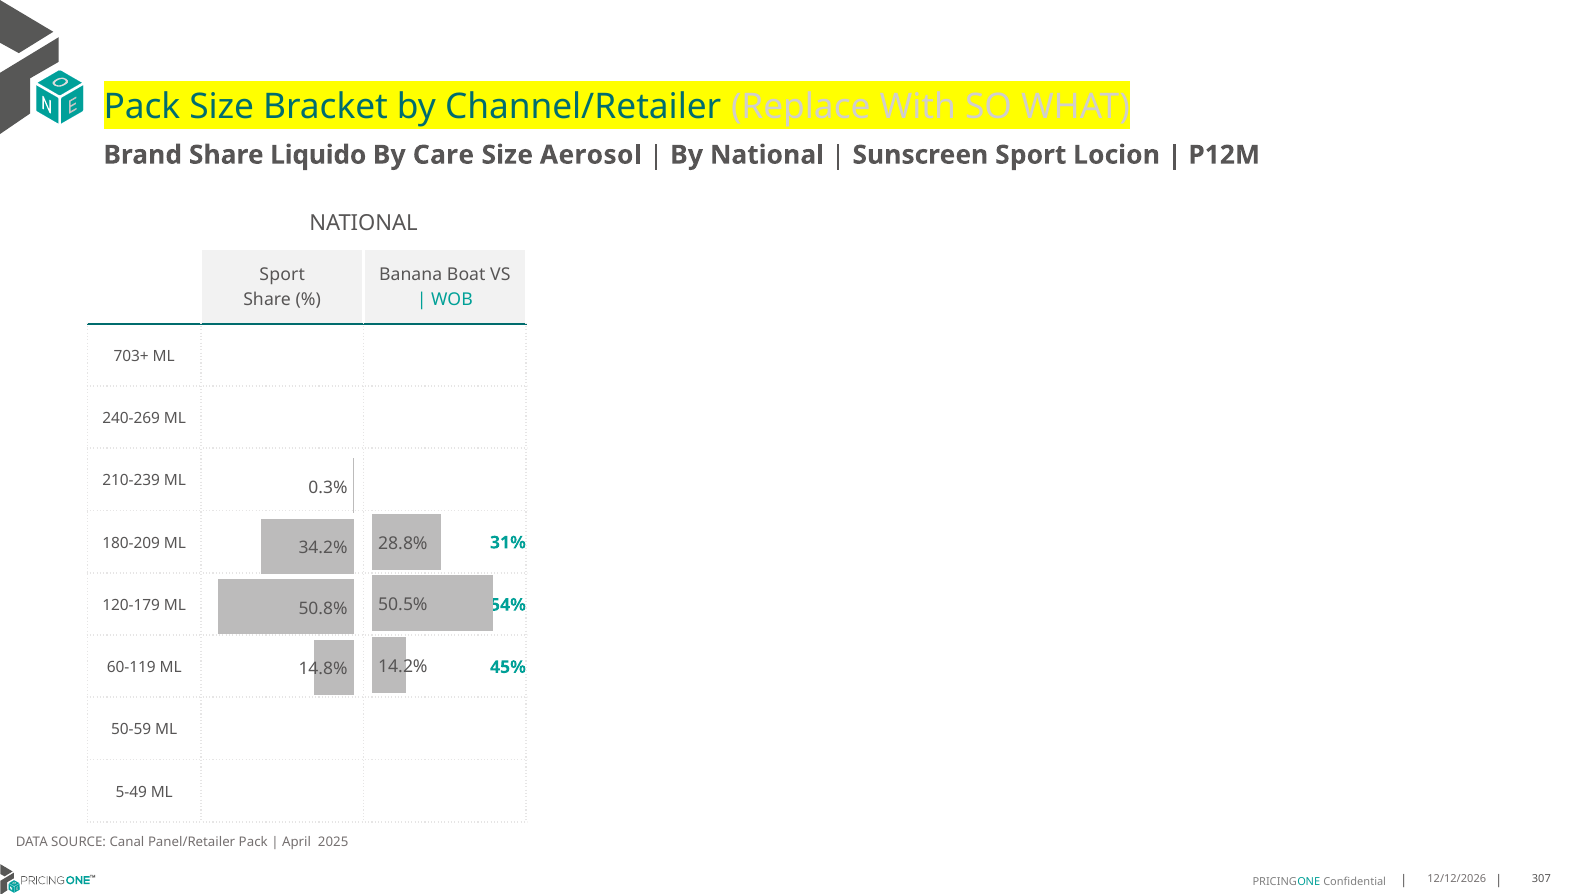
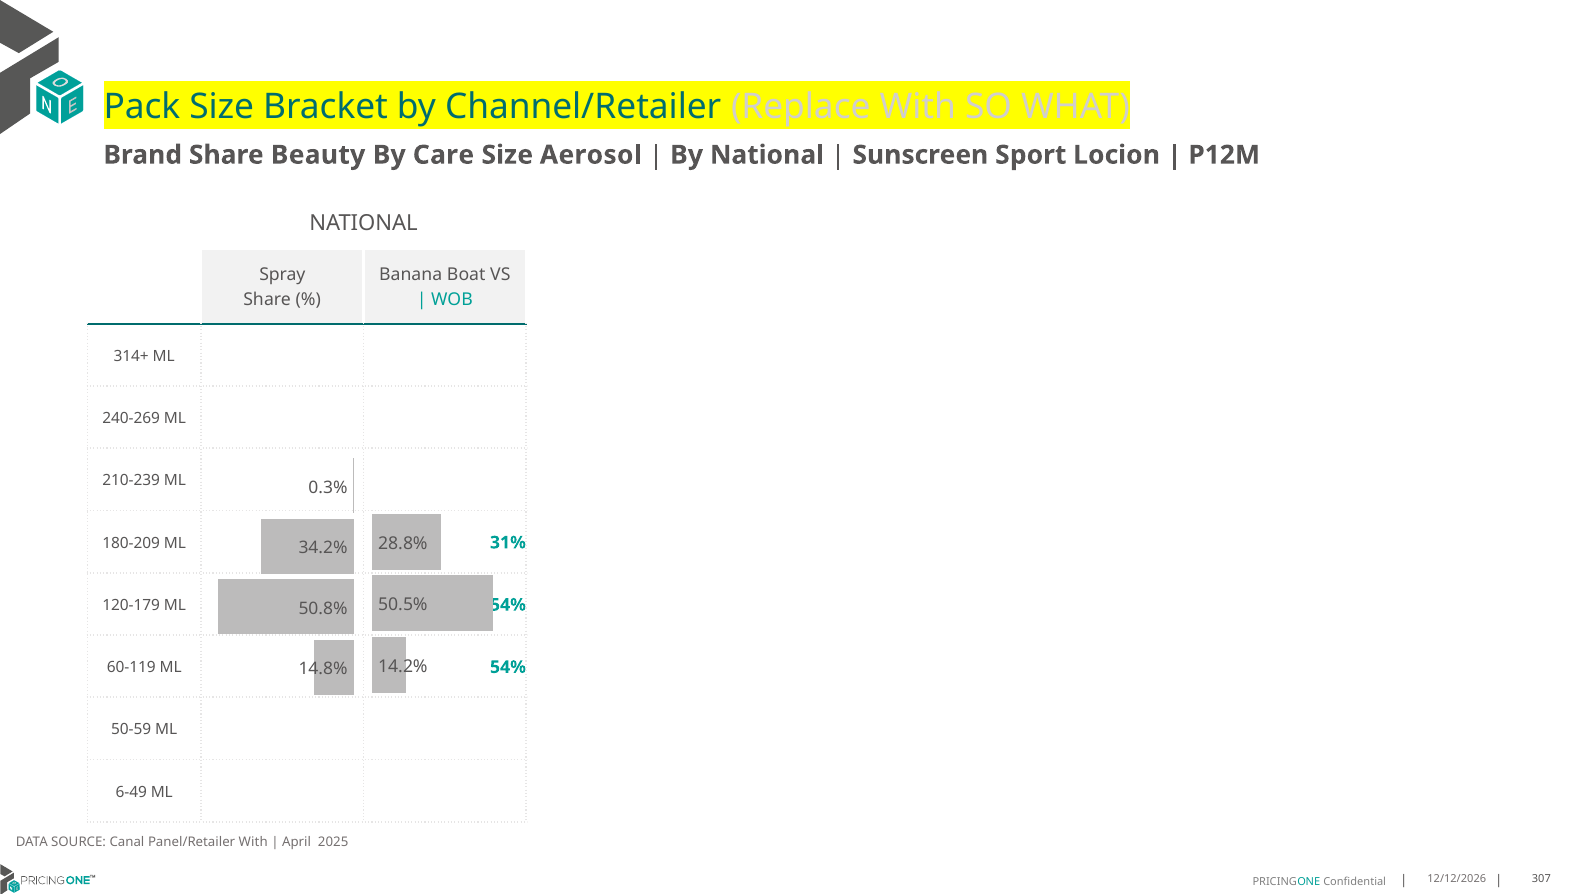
Liquido: Liquido -> Beauty (318, 155)
Sport: Sport -> Spray (282, 275)
703+: 703+ -> 314+ (131, 356)
60-119 ML 45%: 45% -> 54% (508, 667)
5-49: 5-49 -> 6-49 (131, 792)
Panel/Retailer Pack: Pack -> With (253, 842)
